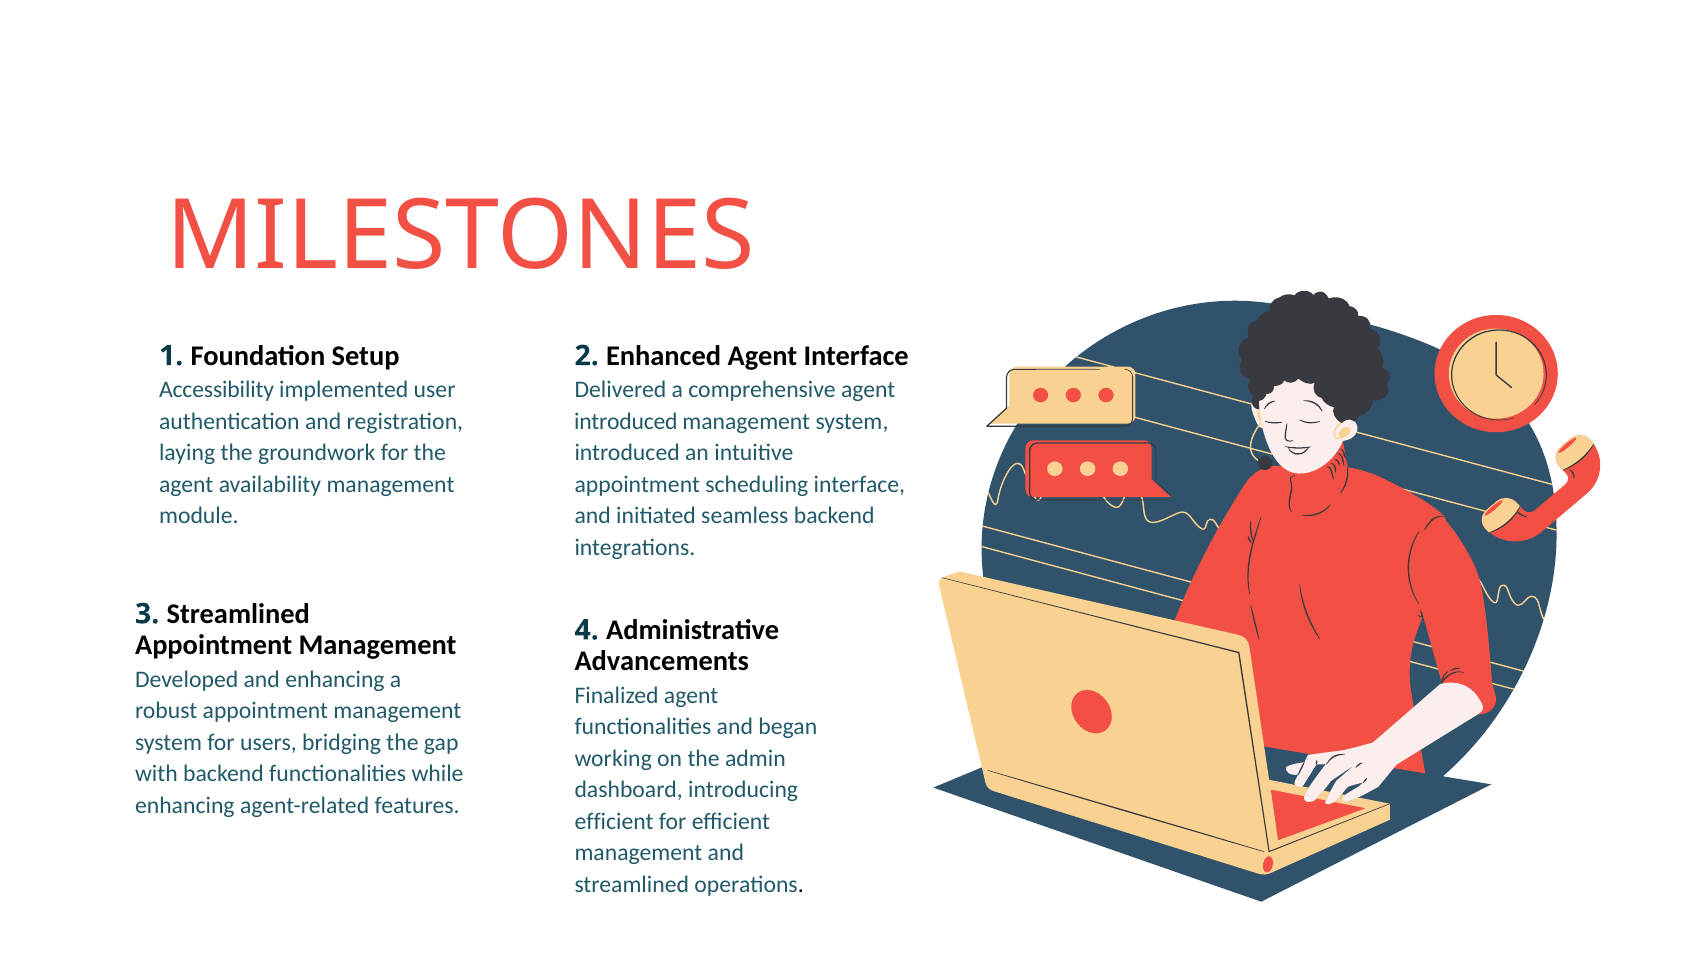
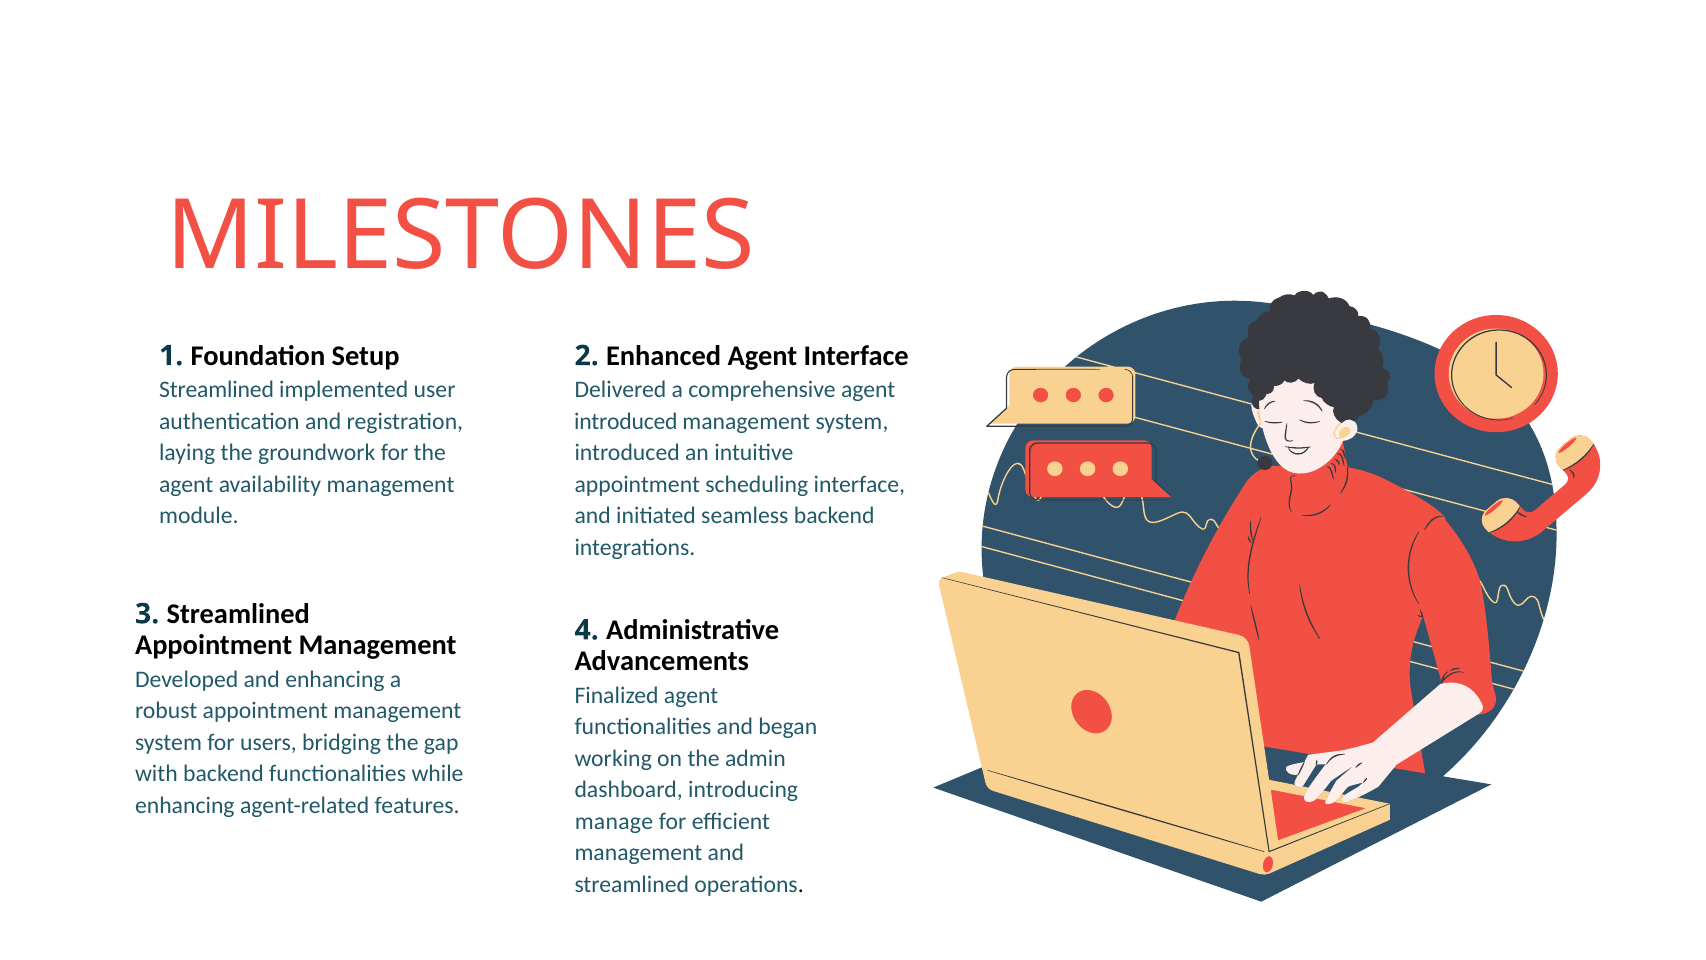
Accessibility: Accessibility -> Streamlined (217, 390)
efficient: efficient -> manage (614, 821)
